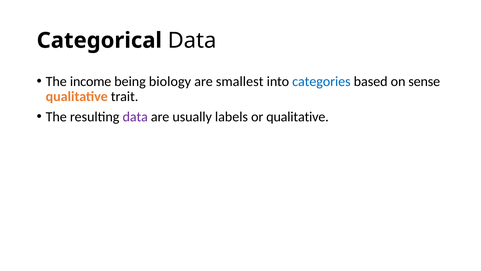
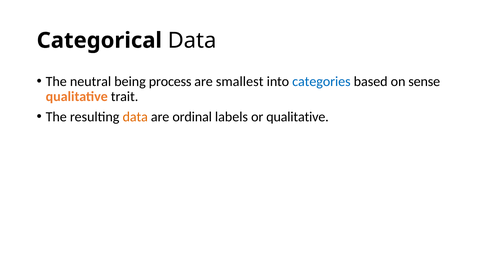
income: income -> neutral (91, 81)
biology: biology -> process (170, 81)
data colour: purple -> orange (135, 117)
usually: usually -> ordinal (192, 117)
